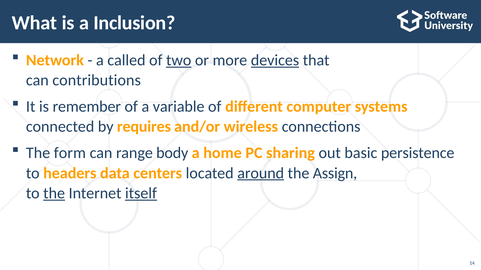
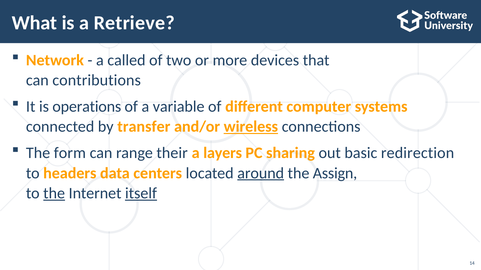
Inclusion: Inclusion -> Retrieve (134, 23)
two underline: present -> none (179, 60)
devices underline: present -> none (275, 60)
remember: remember -> operations (87, 107)
requires: requires -> transfer (144, 127)
wireless underline: none -> present (251, 127)
body: body -> their (172, 153)
home: home -> layers (223, 153)
persistence: persistence -> redirection (418, 153)
